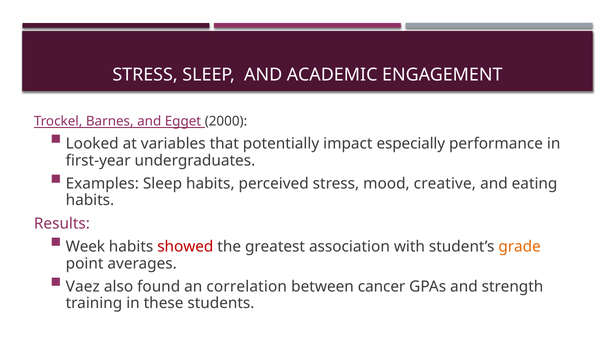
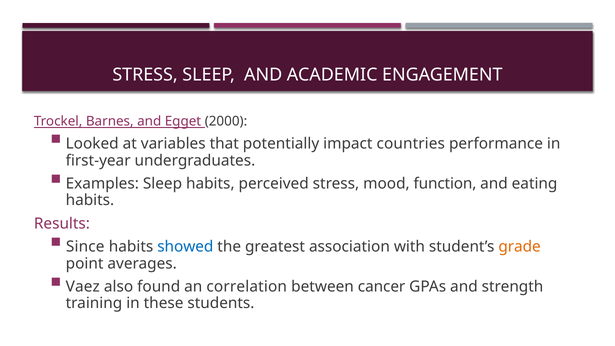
especially: especially -> countries (411, 144)
creative: creative -> function (445, 184)
Week: Week -> Since (85, 247)
showed colour: red -> blue (185, 247)
